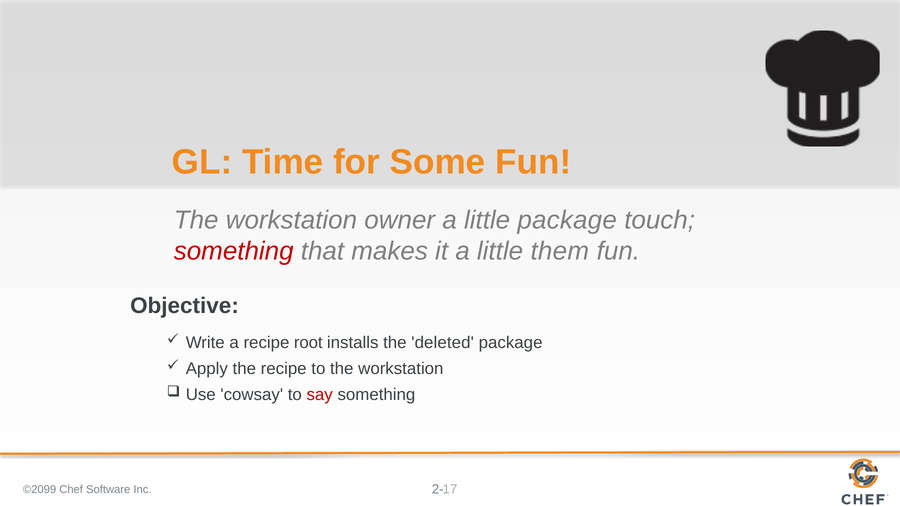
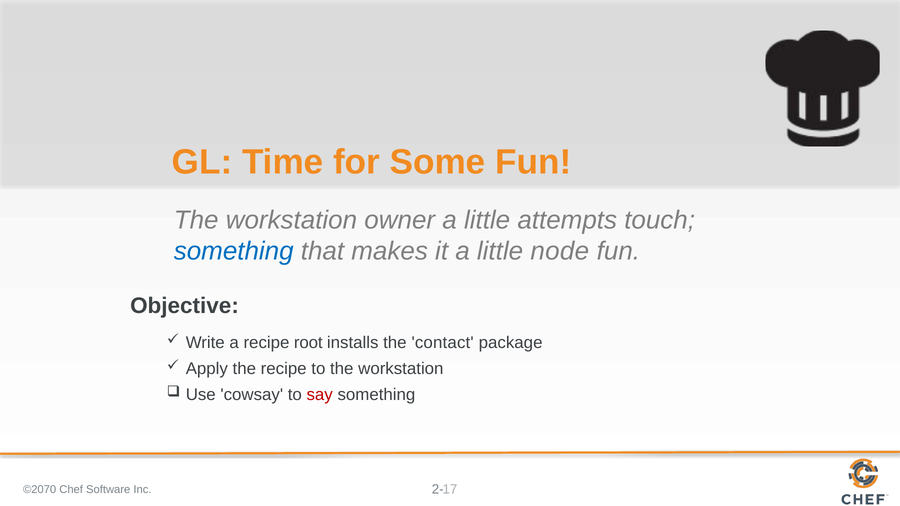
little package: package -> attempts (567, 220)
something colour: red -> blue (234, 251)
them: them -> node (560, 251)
deleted: deleted -> contact (443, 343)
©2099: ©2099 -> ©2070 (40, 490)
